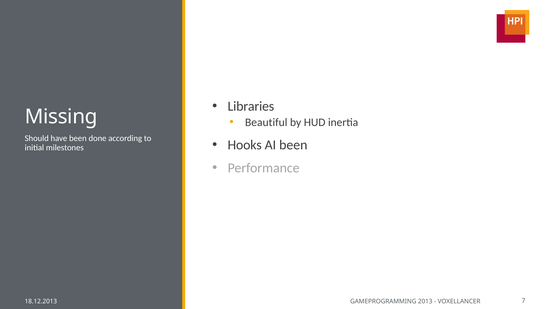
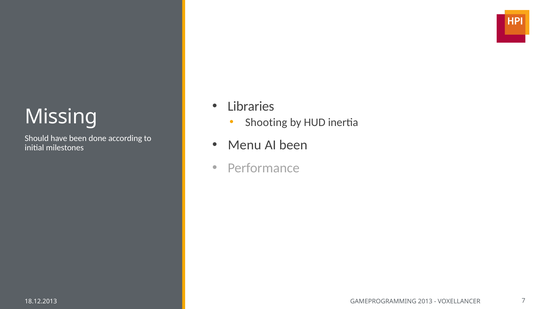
Beautiful: Beautiful -> Shooting (266, 122)
Hooks: Hooks -> Menu (245, 145)
